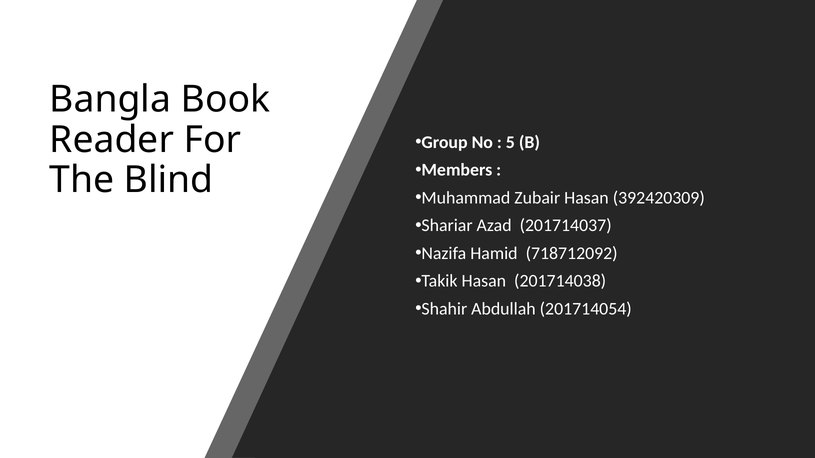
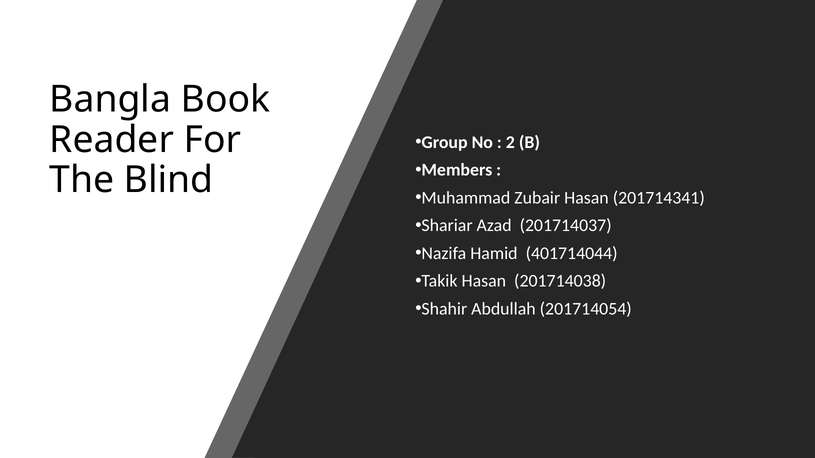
5: 5 -> 2 (510, 142)
392420309: 392420309 -> 201714341 (659, 198)
718712092: 718712092 -> 401714044 (572, 253)
